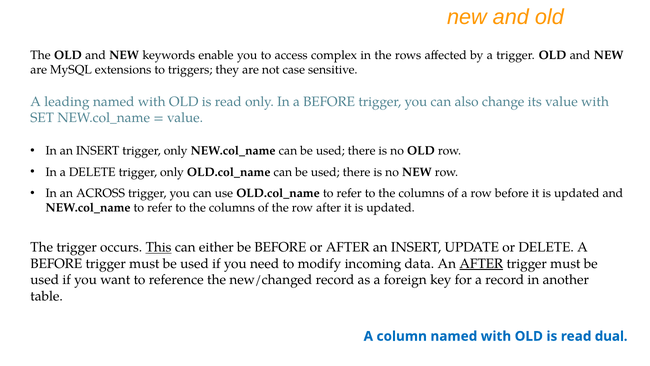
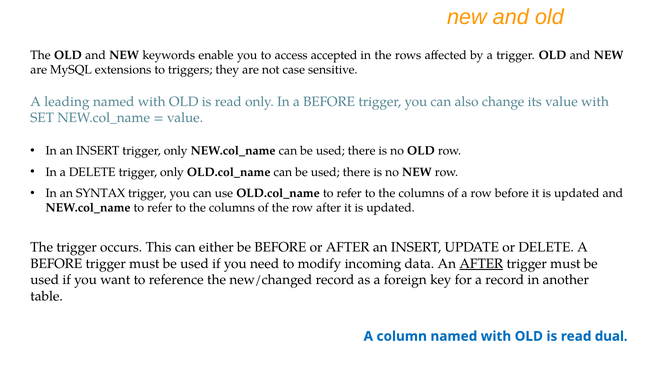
complex: complex -> accepted (334, 55)
ACROSS: ACROSS -> SYNTAX (101, 193)
This underline: present -> none (159, 247)
